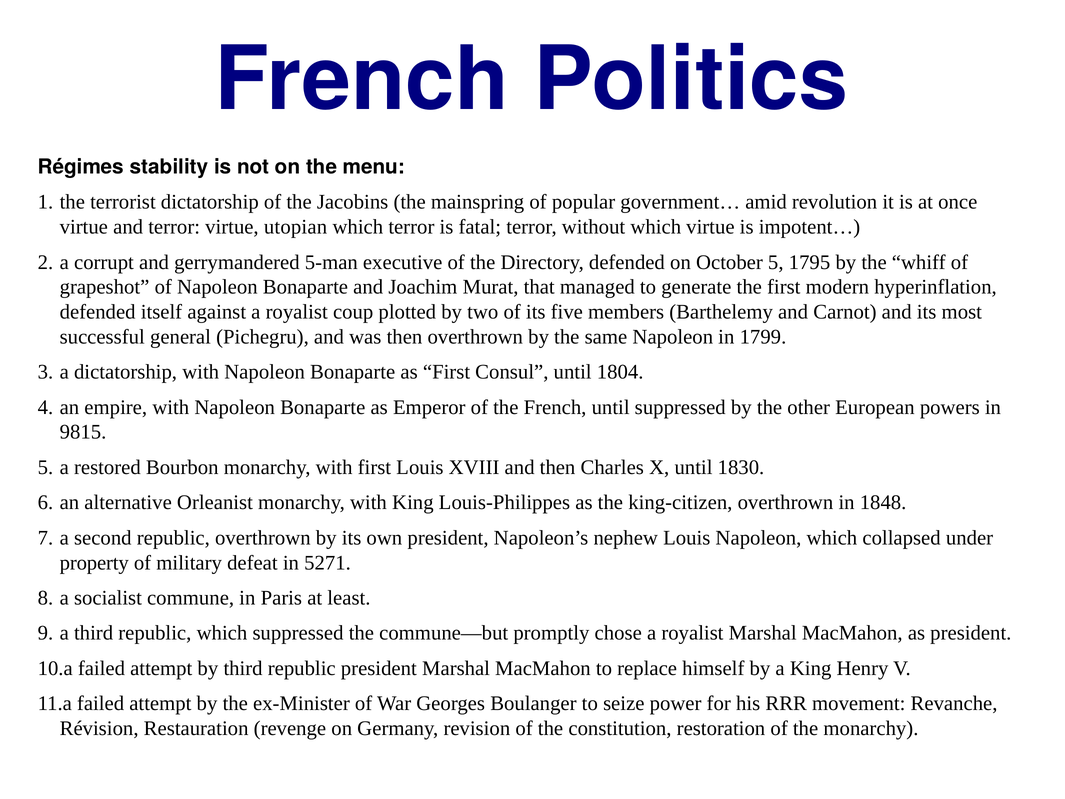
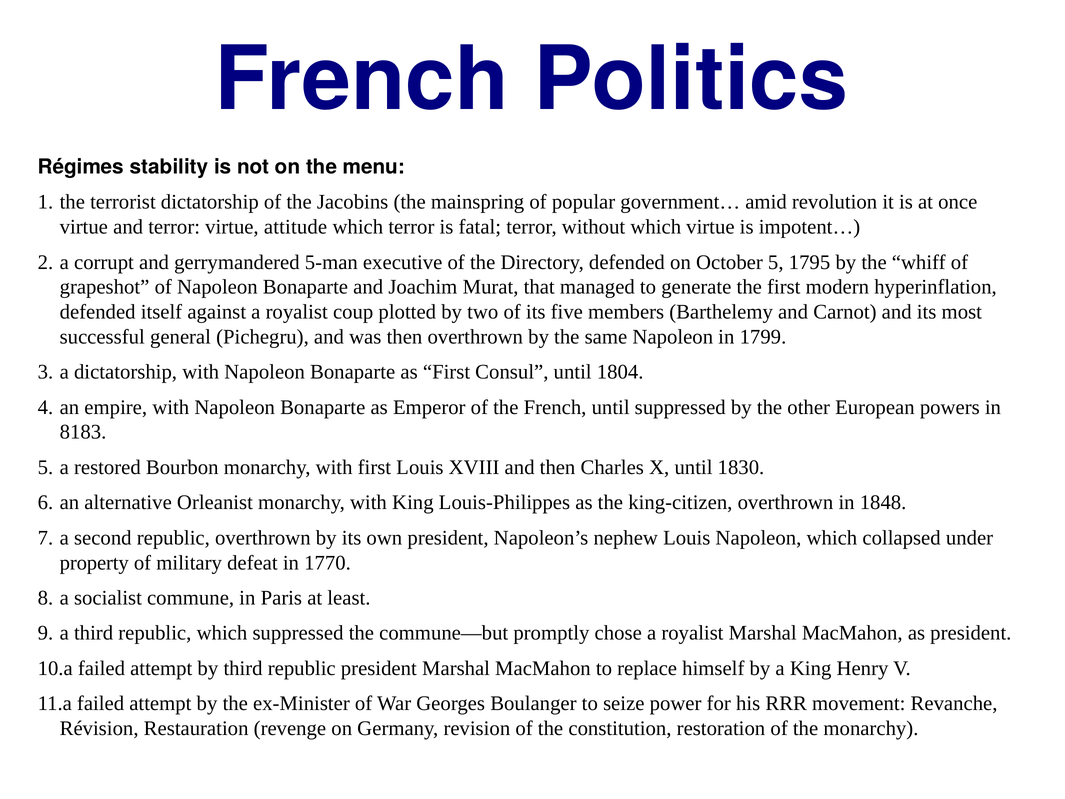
utopian: utopian -> attitude (296, 227)
9815: 9815 -> 8183 (83, 432)
5271: 5271 -> 1770 (328, 563)
